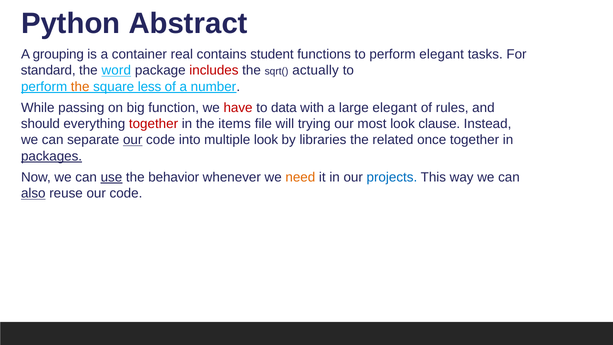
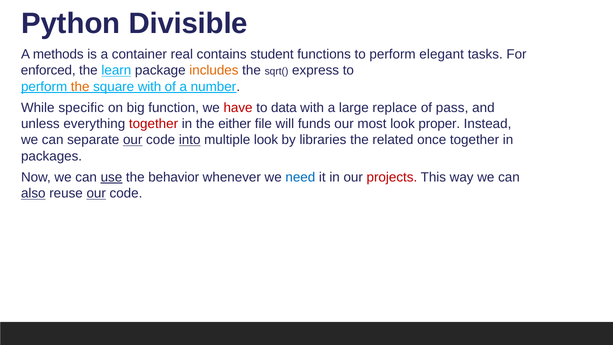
Abstract: Abstract -> Divisible (188, 23)
grouping: grouping -> methods (58, 54)
standard: standard -> enforced (48, 70)
word: word -> learn (116, 70)
includes colour: red -> orange (214, 70)
actually: actually -> express (316, 70)
square less: less -> with (150, 87)
passing: passing -> specific (81, 108)
large elegant: elegant -> replace (395, 108)
rules: rules -> pass (452, 108)
should: should -> unless (40, 124)
items: items -> either (235, 124)
trying: trying -> funds (314, 124)
clause: clause -> proper (439, 124)
into underline: none -> present (190, 140)
packages underline: present -> none (52, 156)
need colour: orange -> blue (300, 177)
projects colour: blue -> red (392, 177)
our underline: none -> present (96, 193)
